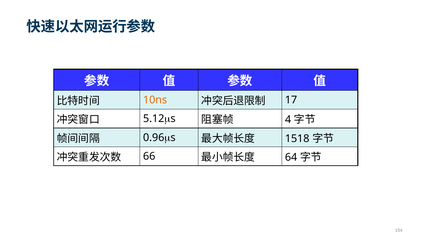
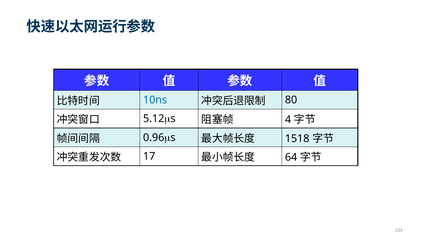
10ns colour: orange -> blue (155, 100)
17: 17 -> 80 (291, 100)
66: 66 -> 17 (149, 157)
